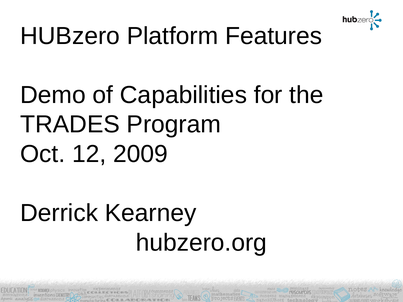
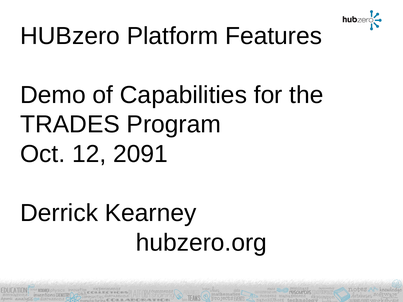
2009: 2009 -> 2091 (140, 154)
